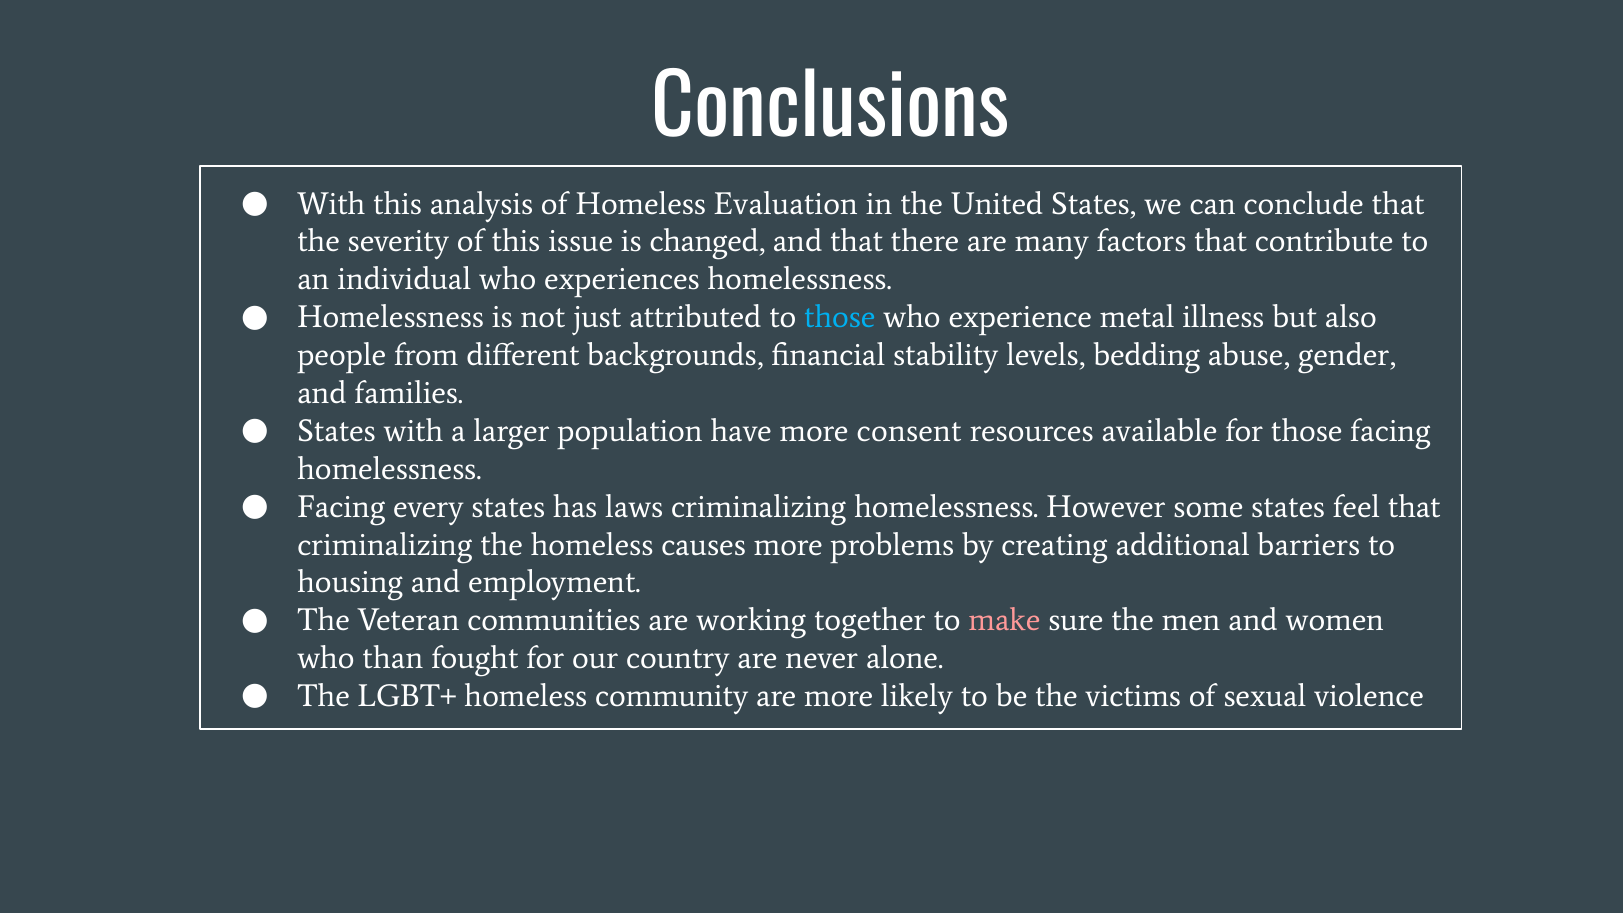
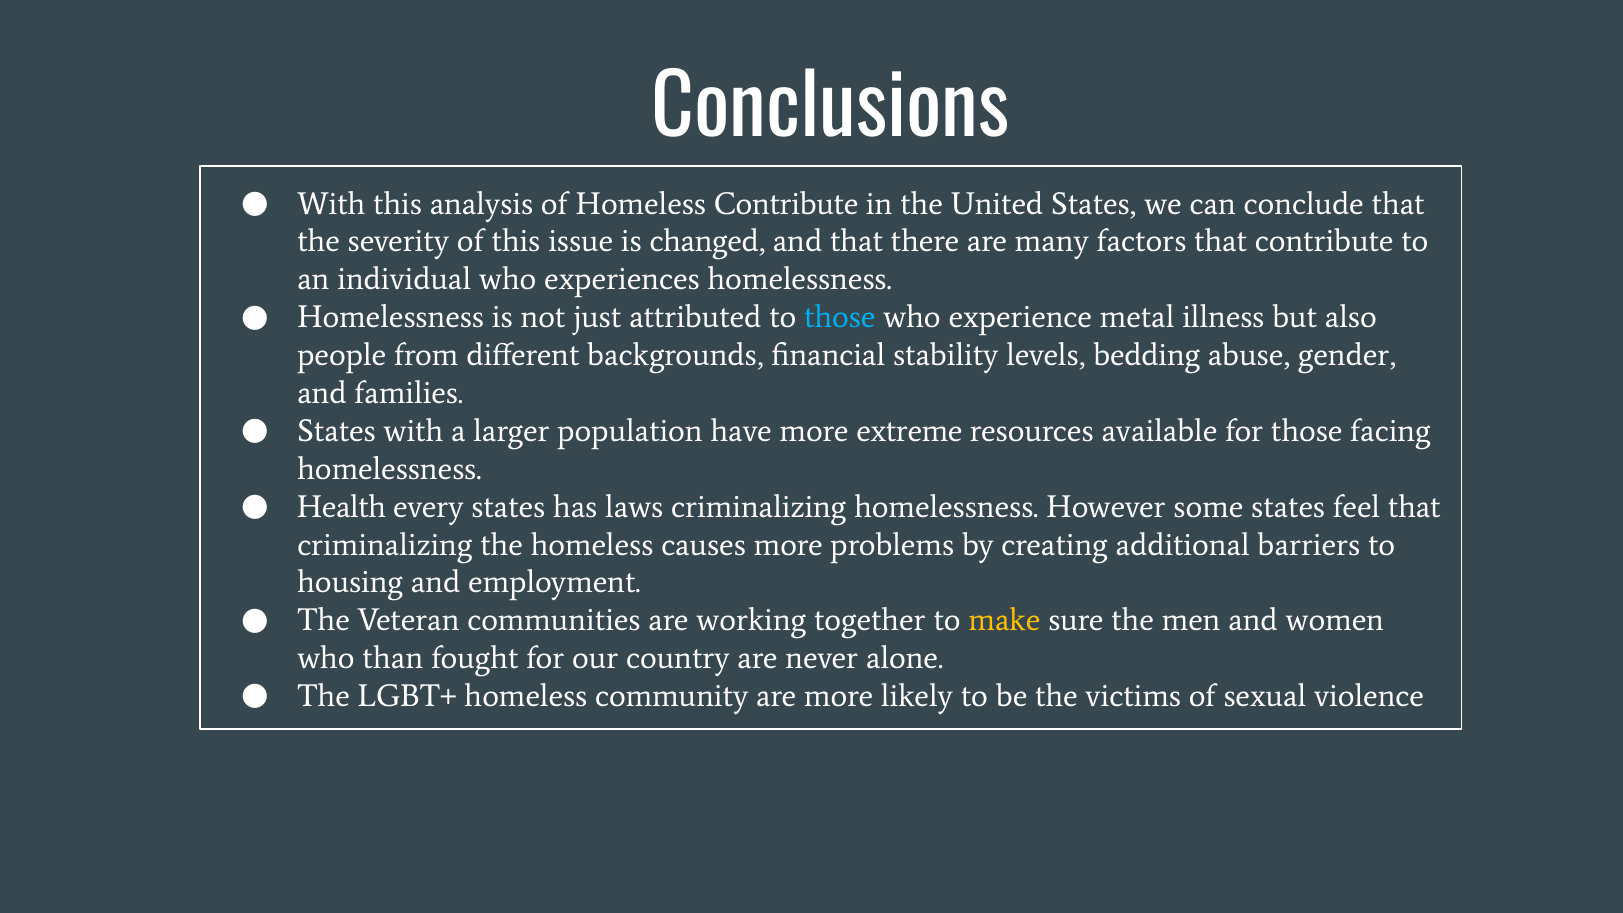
Homeless Evaluation: Evaluation -> Contribute (786, 204)
consent: consent -> extreme (909, 431)
Facing: Facing -> Health (342, 507)
make colour: pink -> yellow (1004, 620)
